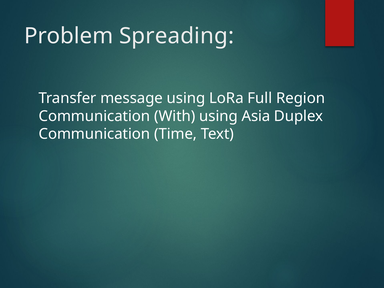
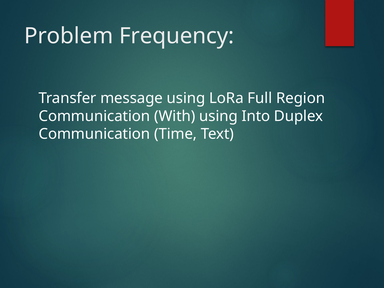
Spreading: Spreading -> Frequency (177, 36)
Asia: Asia -> Into (256, 116)
